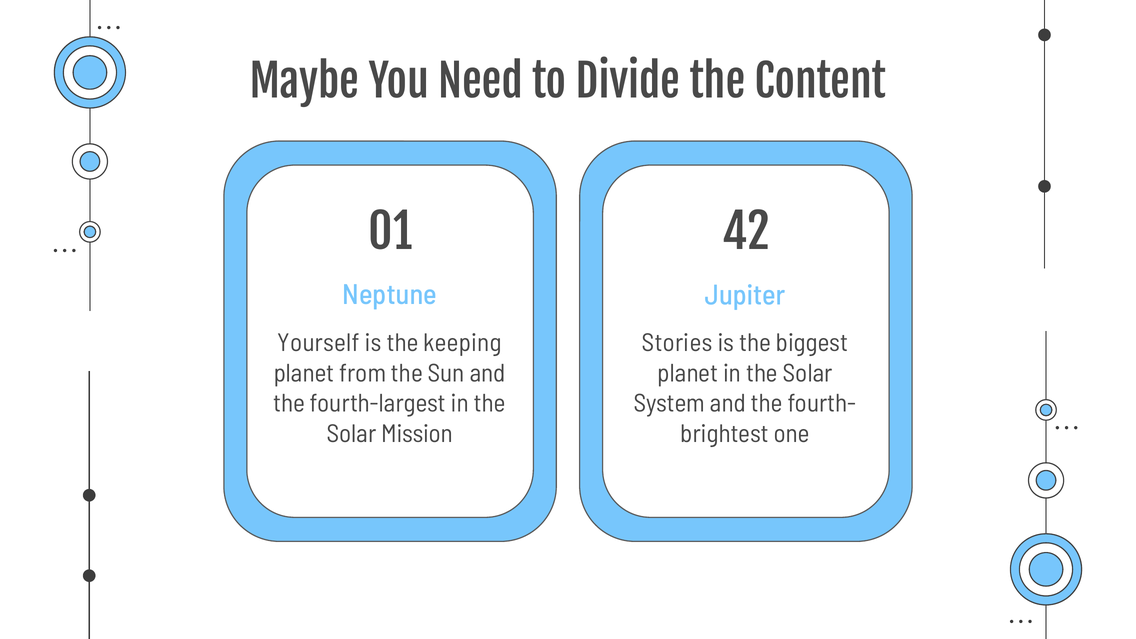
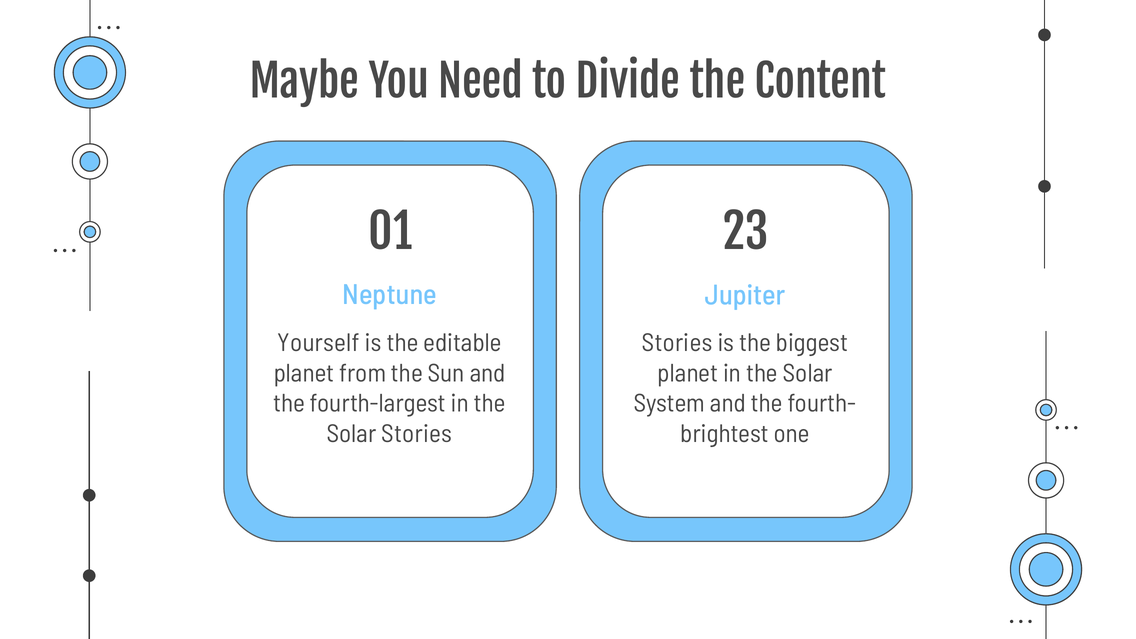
42: 42 -> 23 (746, 234)
keeping: keeping -> editable (463, 343)
Solar Mission: Mission -> Stories (417, 434)
